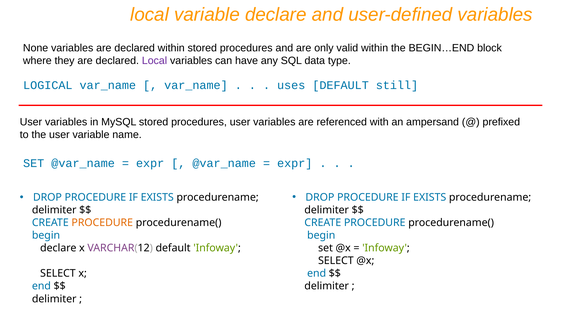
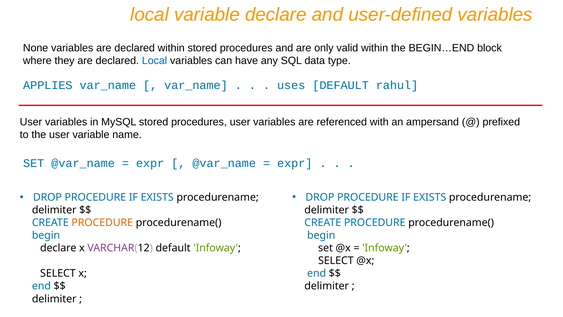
Local colour: purple -> blue (155, 61)
LOGICAL: LOGICAL -> APPLIES (48, 85)
still: still -> rahul (397, 85)
